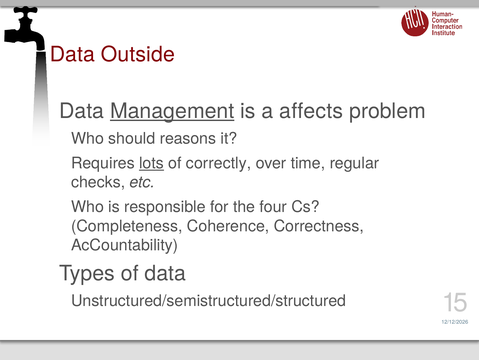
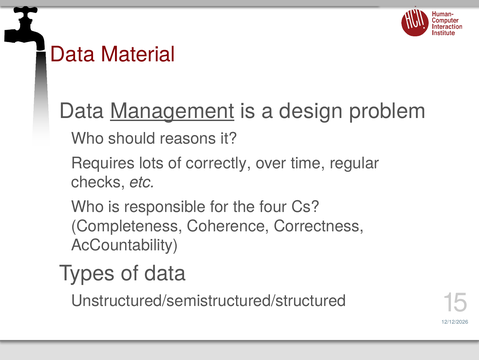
Outside: Outside -> Material (138, 54)
affects: affects -> design (311, 111)
lots underline: present -> none (152, 163)
